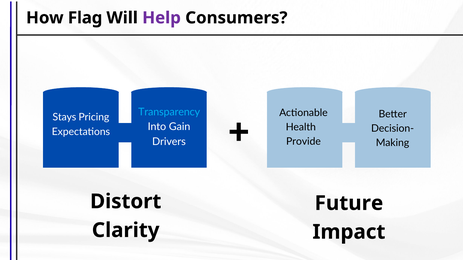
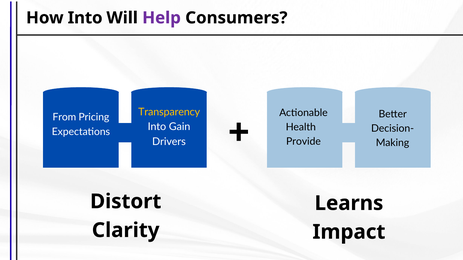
How Flag: Flag -> Into (85, 18)
Transparency colour: light blue -> yellow (169, 112)
Stays: Stays -> From (64, 117)
Future: Future -> Learns (349, 204)
